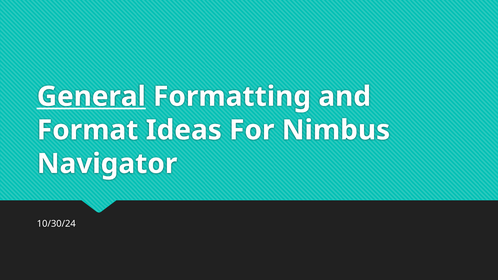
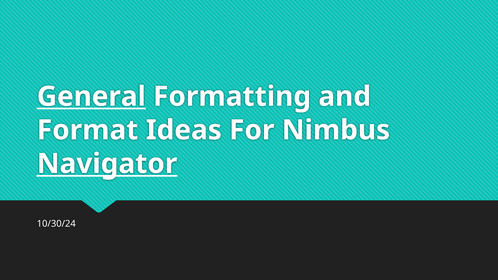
Navigator underline: none -> present (107, 164)
